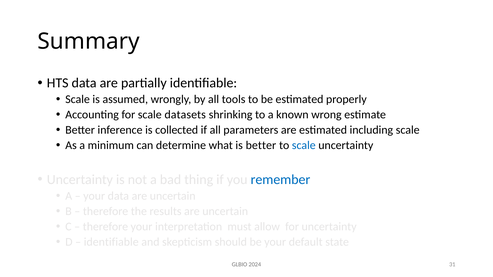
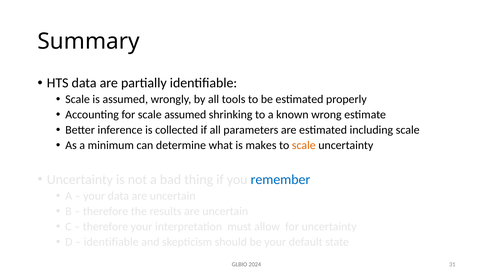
scale datasets: datasets -> assumed (185, 115)
is better: better -> makes (261, 145)
scale colour: blue -> orange (304, 145)
